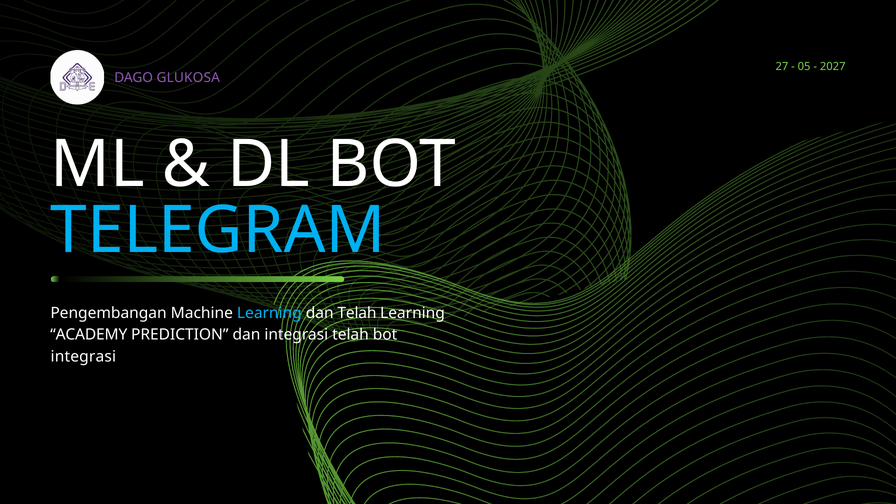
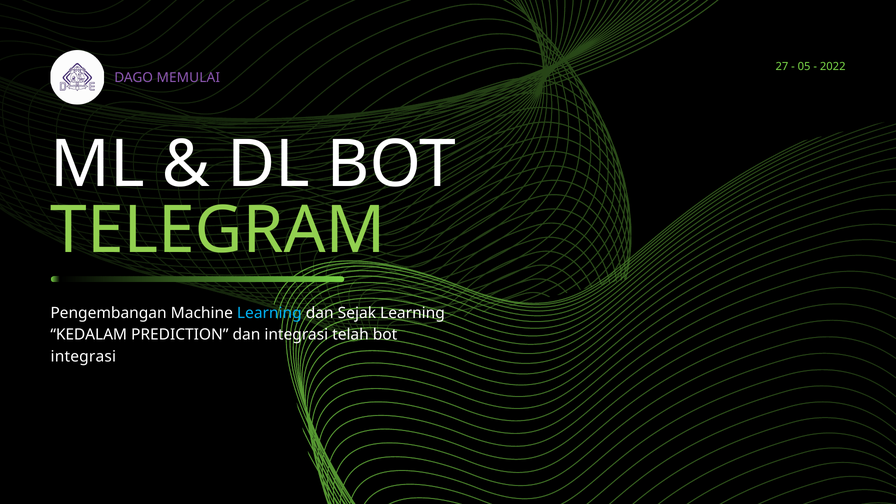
2027: 2027 -> 2022 (833, 67)
GLUKOSA: GLUKOSA -> MEMULAI (188, 78)
TELEGRAM colour: light blue -> light green (218, 231)
dan Telah: Telah -> Sejak (357, 313)
ACADEMY: ACADEMY -> KEDALAM (89, 335)
